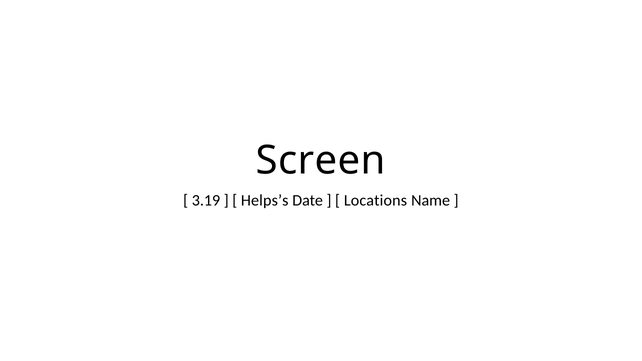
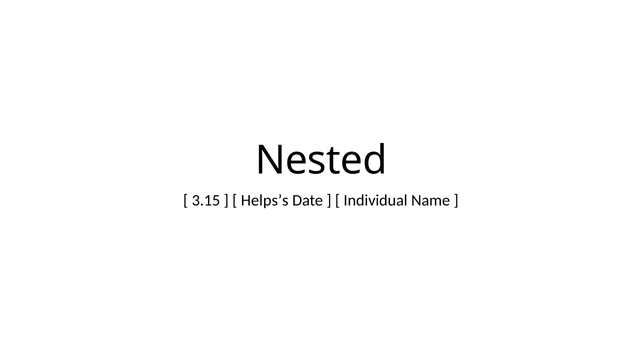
Screen: Screen -> Nested (321, 160)
3.19: 3.19 -> 3.15 (206, 201)
Locations: Locations -> Individual (376, 201)
